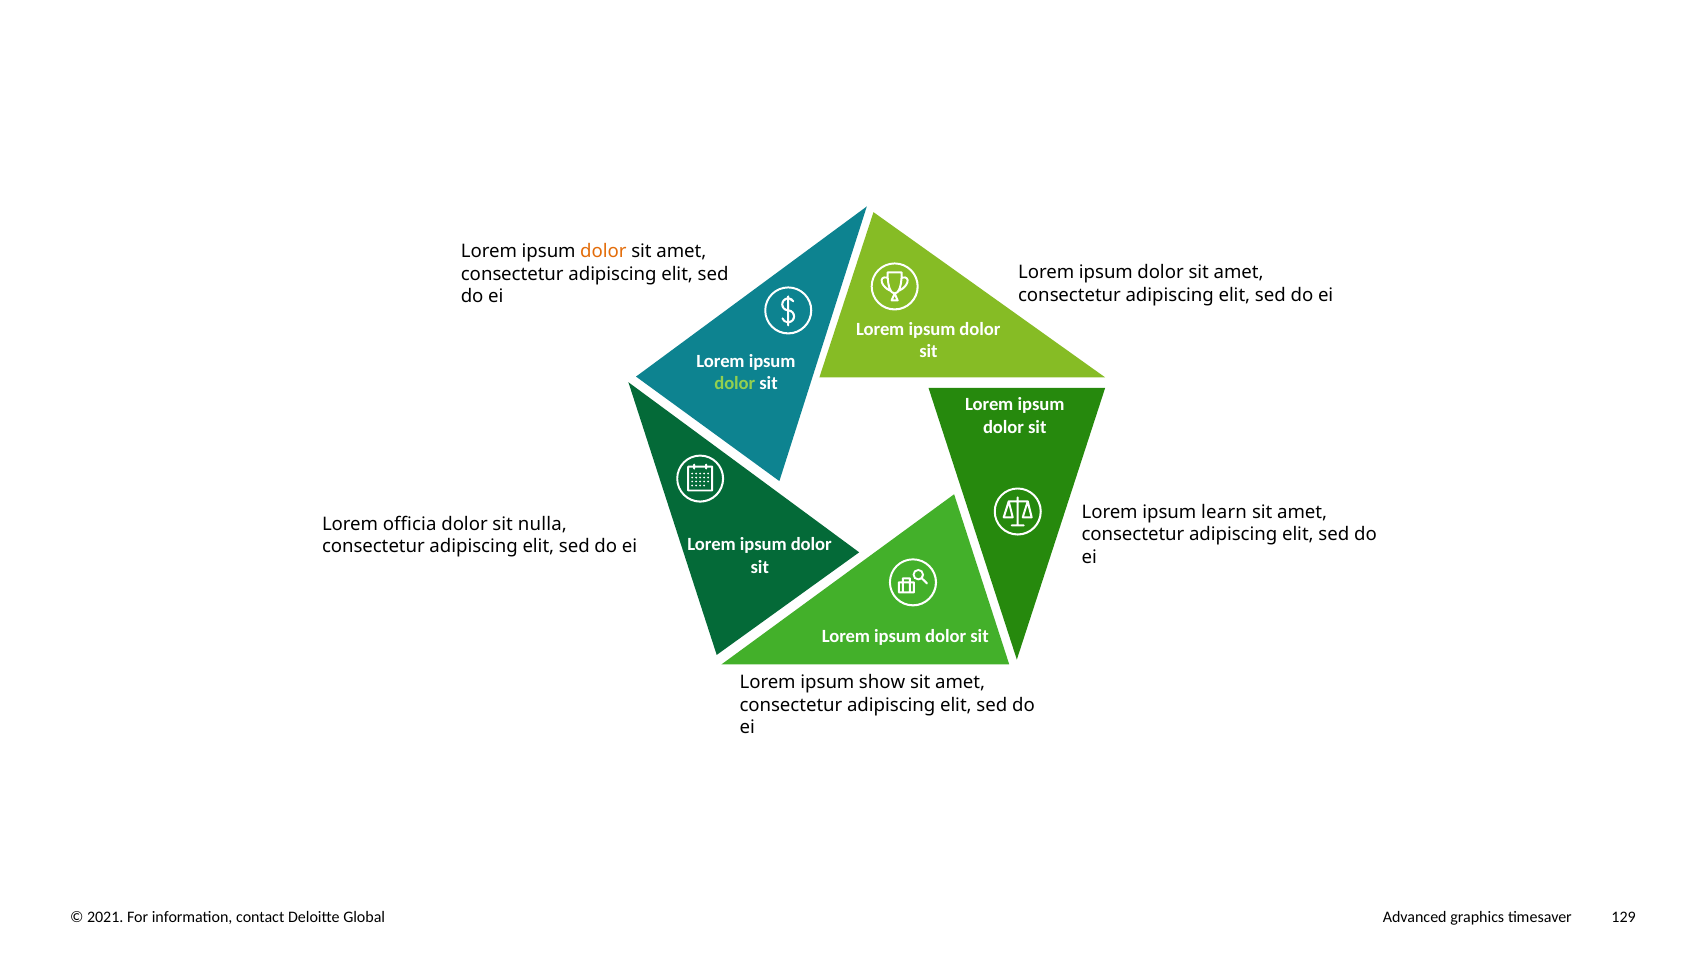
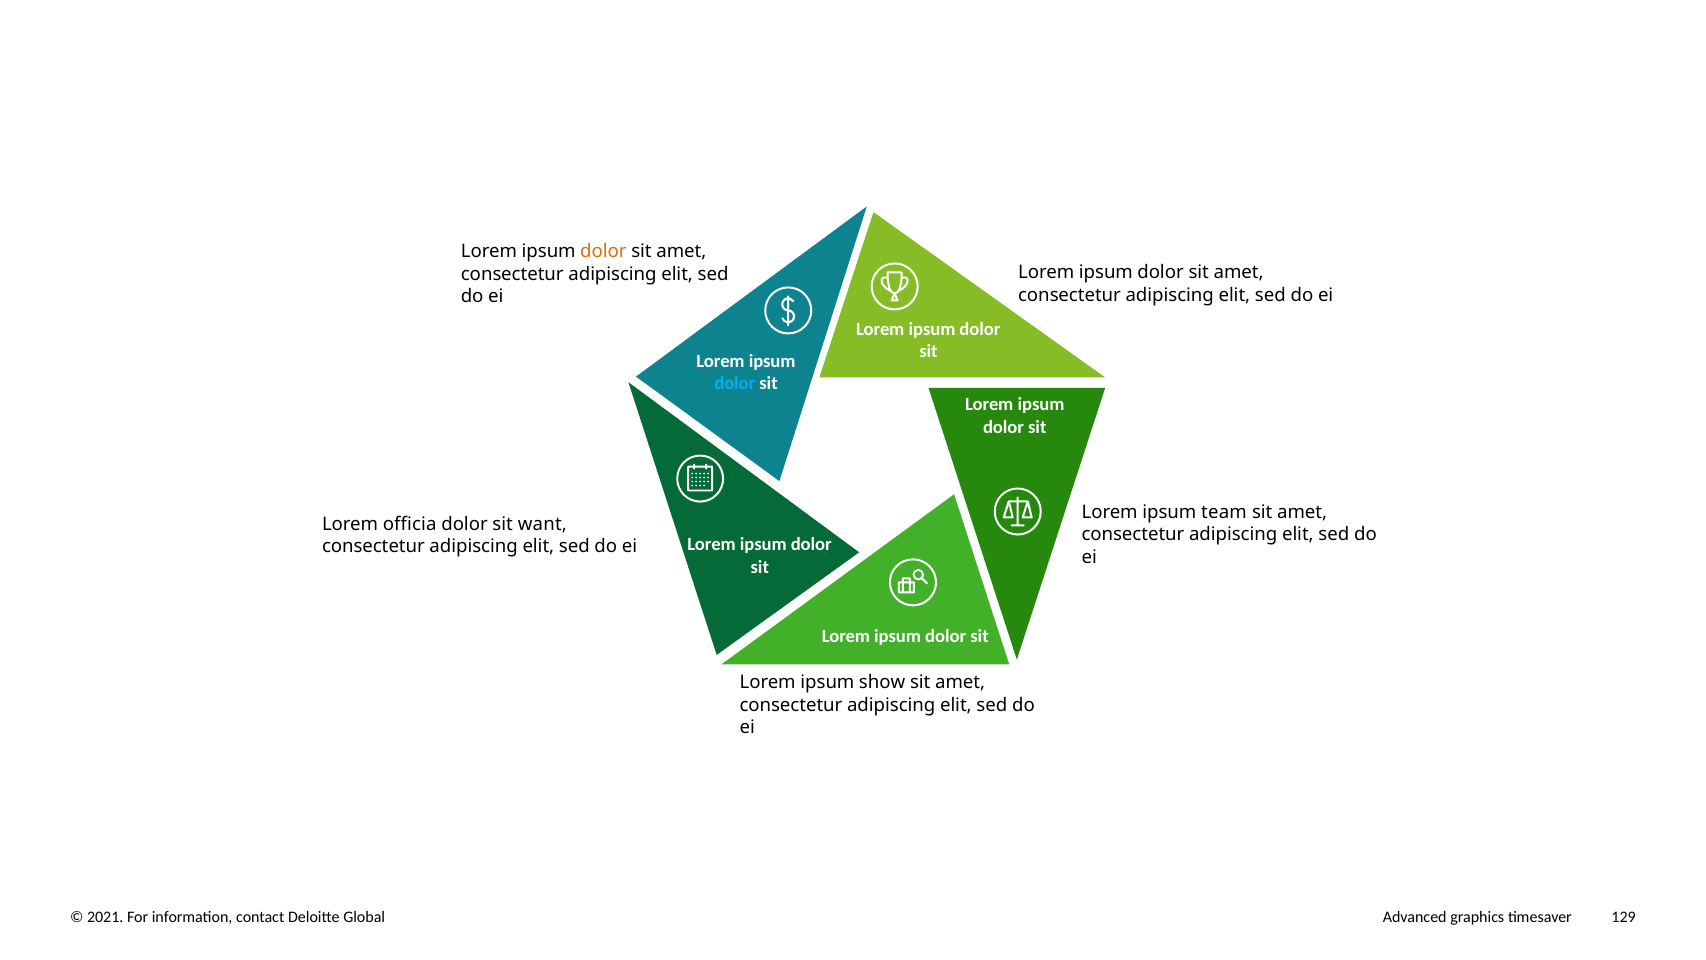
dolor colour: light green -> light blue (735, 383)
learn: learn -> team (1224, 512)
nulla: nulla -> want (542, 524)
